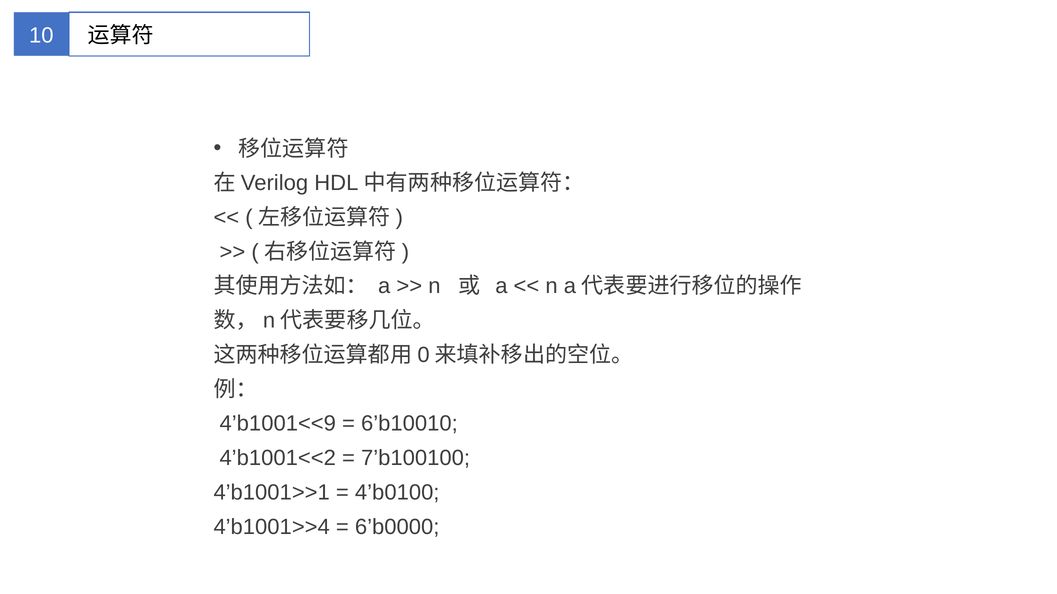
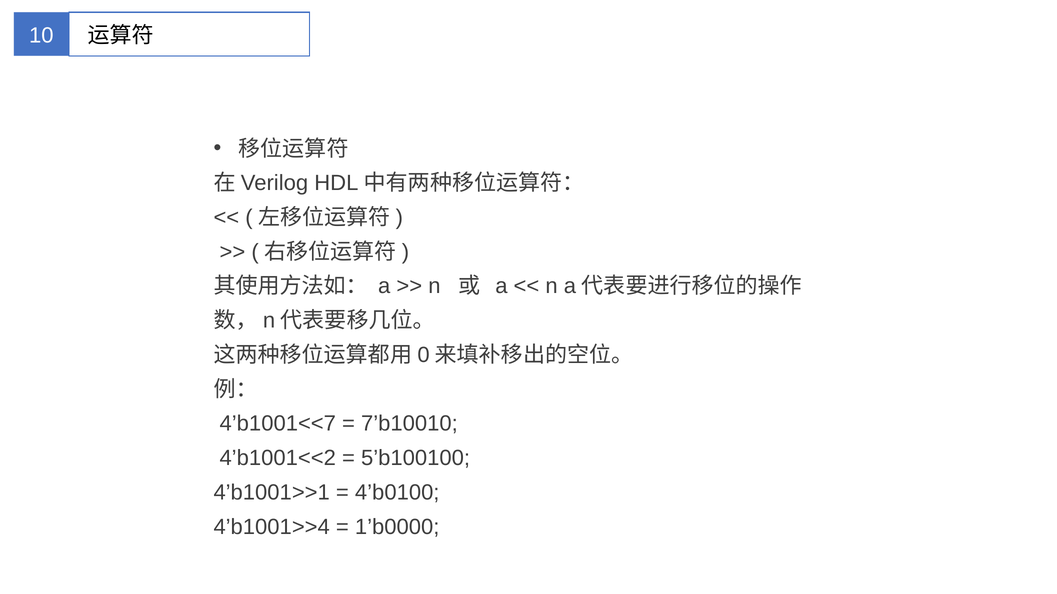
4’b1001<<9: 4’b1001<<9 -> 4’b1001<<7 (278, 424)
6’b10010: 6’b10010 -> 7’b10010 (409, 424)
7’b100100: 7’b100100 -> 5’b100100 (416, 458)
6’b0000: 6’b0000 -> 1’b0000 (397, 527)
